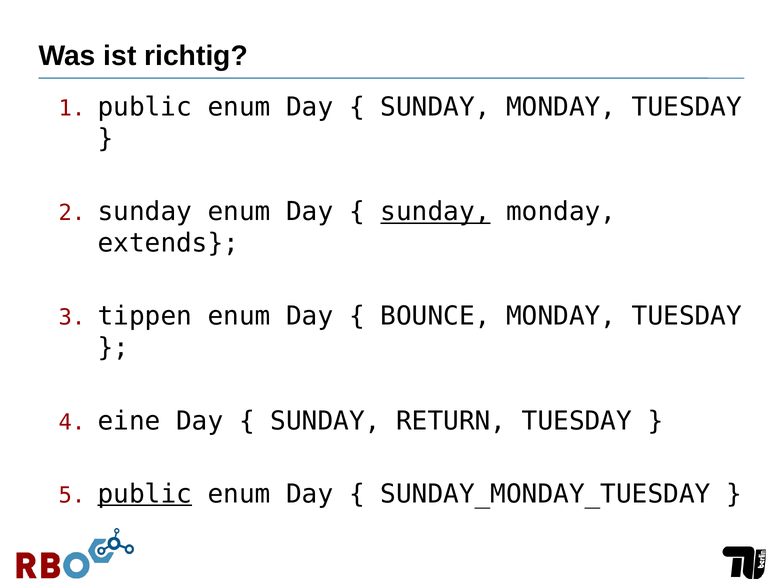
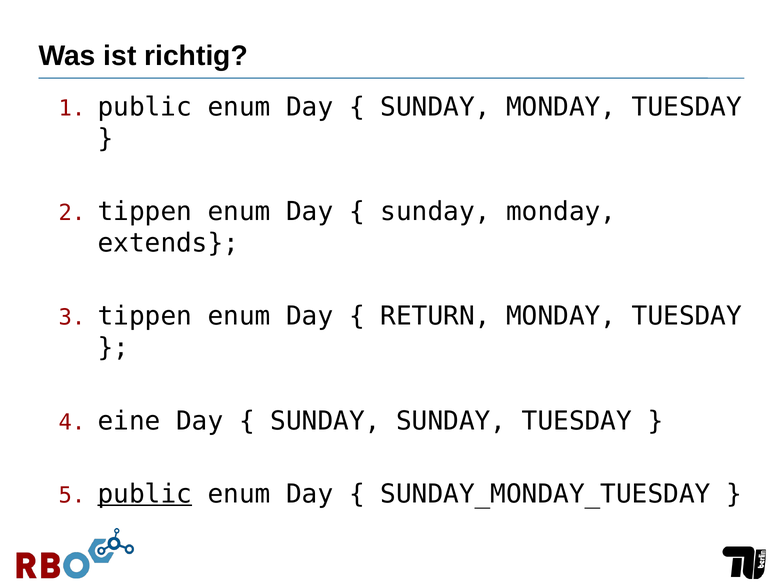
sunday: sunday -> tippen (145, 212)
sunday underline: present -> none (435, 212)
BOUNCE: BOUNCE -> RETURN (435, 316)
SUNDAY RETURN: RETURN -> SUNDAY (451, 420)
